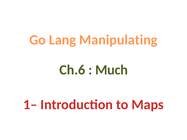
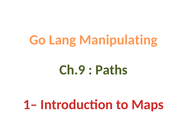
Ch.6: Ch.6 -> Ch.9 (72, 70)
Much: Much -> Paths (111, 70)
